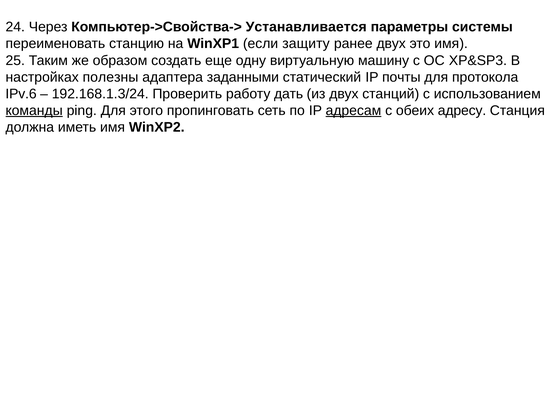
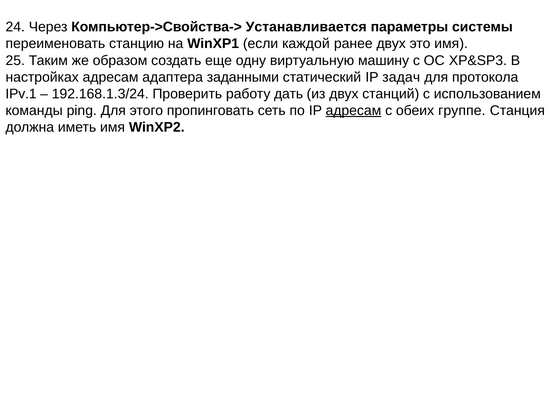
защиту: защиту -> каждой (306, 44)
настройках полезны: полезны -> адресам (111, 77)
почты: почты -> задач (401, 77)
IPv.6: IPv.6 -> IPv.1 (21, 94)
команды underline: present -> none (34, 111)
адресу: адресу -> группе (462, 111)
